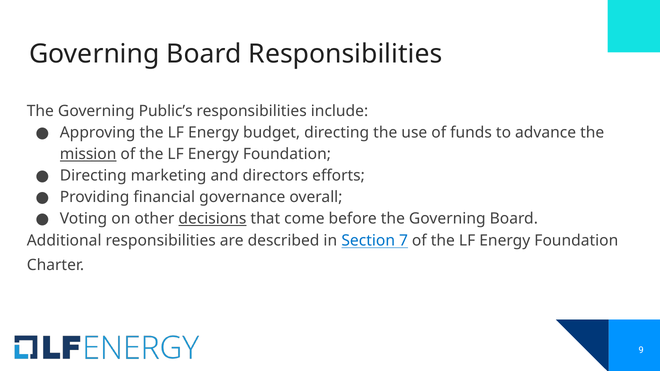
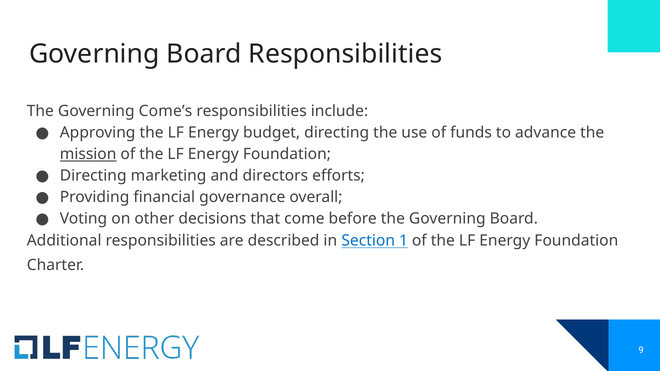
Public’s: Public’s -> Come’s (166, 111)
decisions underline: present -> none (212, 219)
7: 7 -> 1 (403, 241)
